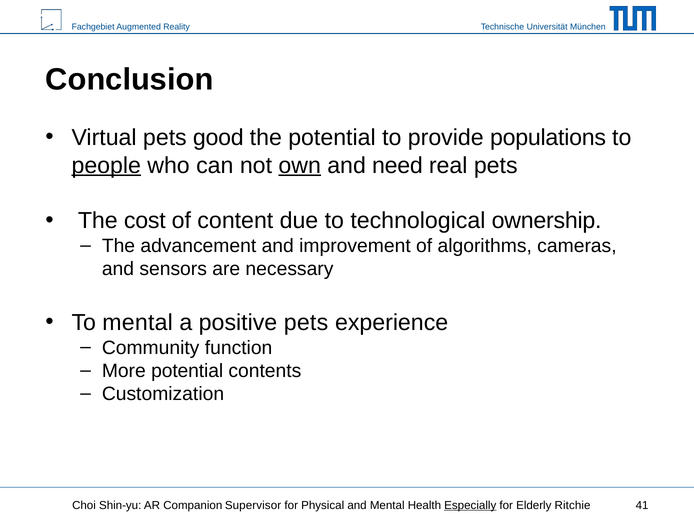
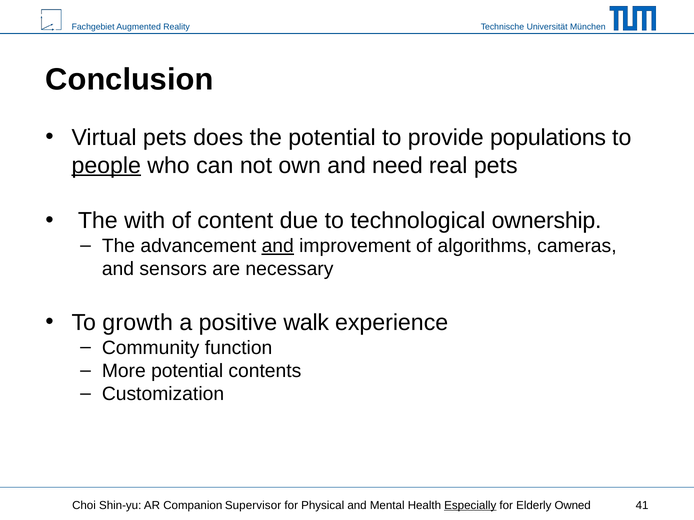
good: good -> does (218, 138)
own underline: present -> none (300, 166)
cost: cost -> with (145, 221)
and underline: none -> present (278, 246)
To mental: mental -> growth (138, 323)
positive pets: pets -> walk (306, 323)
Ritchie: Ritchie -> Owned (573, 506)
